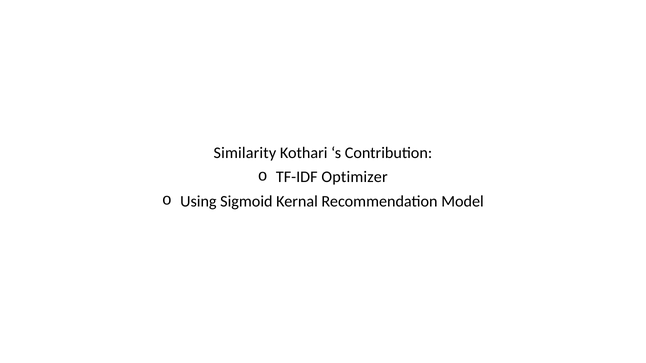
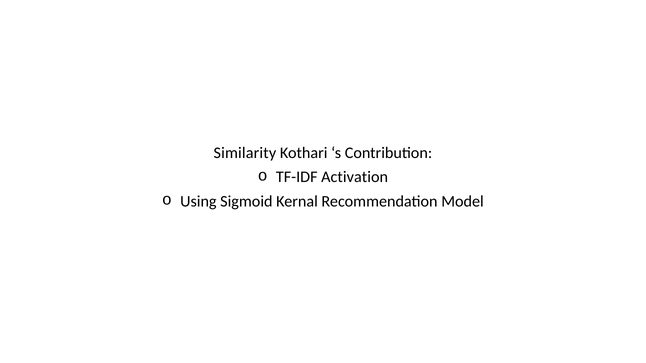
Optimizer: Optimizer -> Activation (355, 177)
